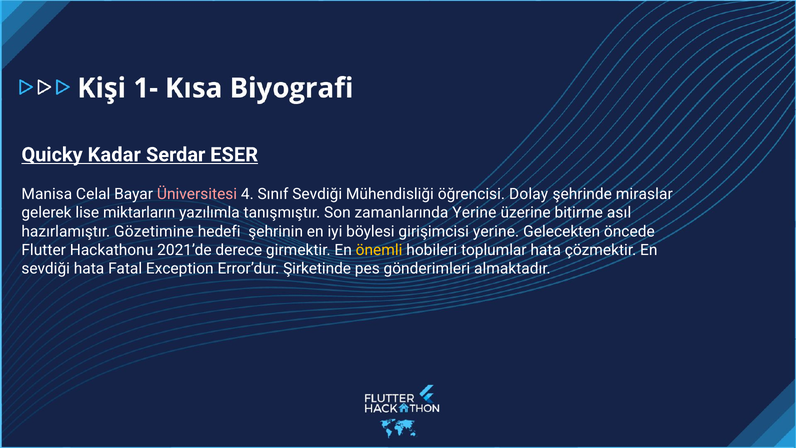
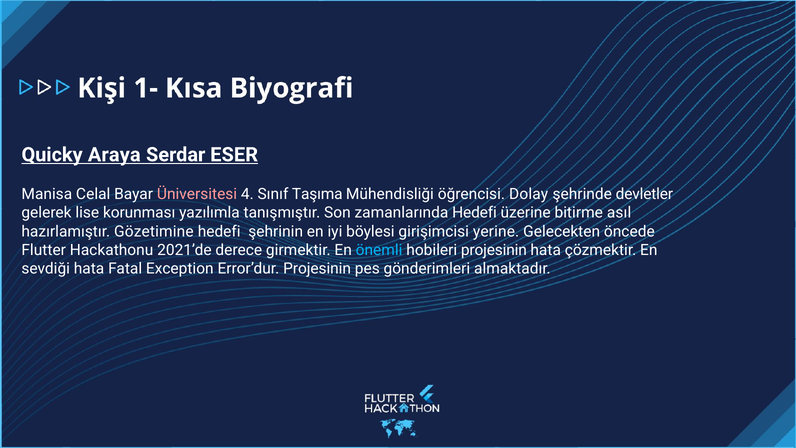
Kadar: Kadar -> Araya (114, 155)
Sınıf Sevdiği: Sevdiği -> Taşıma (317, 194)
miraslar: miraslar -> devletler (644, 194)
miktarların: miktarların -> korunması (139, 213)
zamanlarında Yerine: Yerine -> Hedefi (475, 213)
önemli colour: yellow -> light blue (379, 250)
hobileri toplumlar: toplumlar -> projesinin (494, 250)
Error’dur Şirketinde: Şirketinde -> Projesinin (317, 268)
